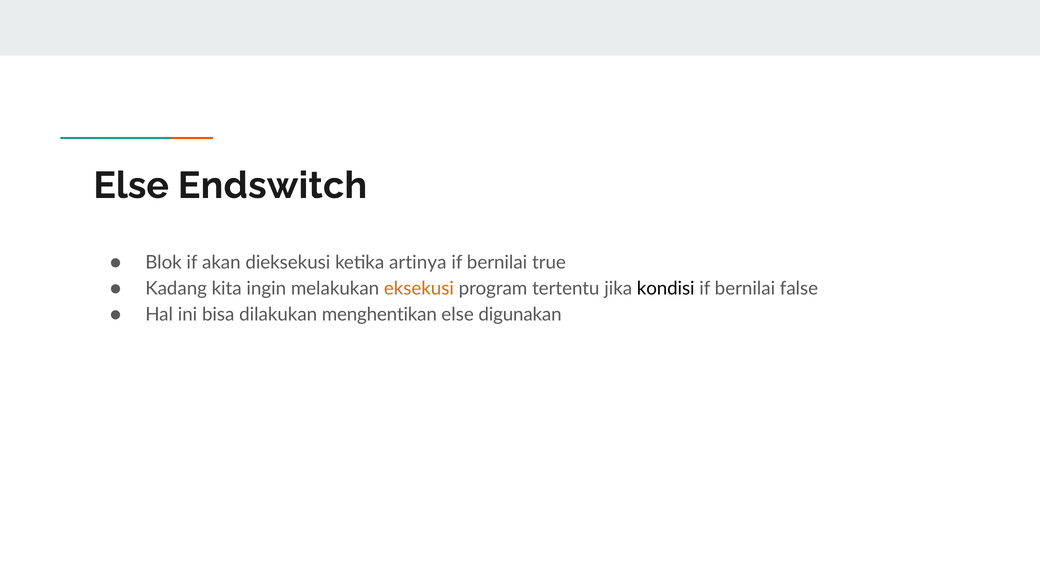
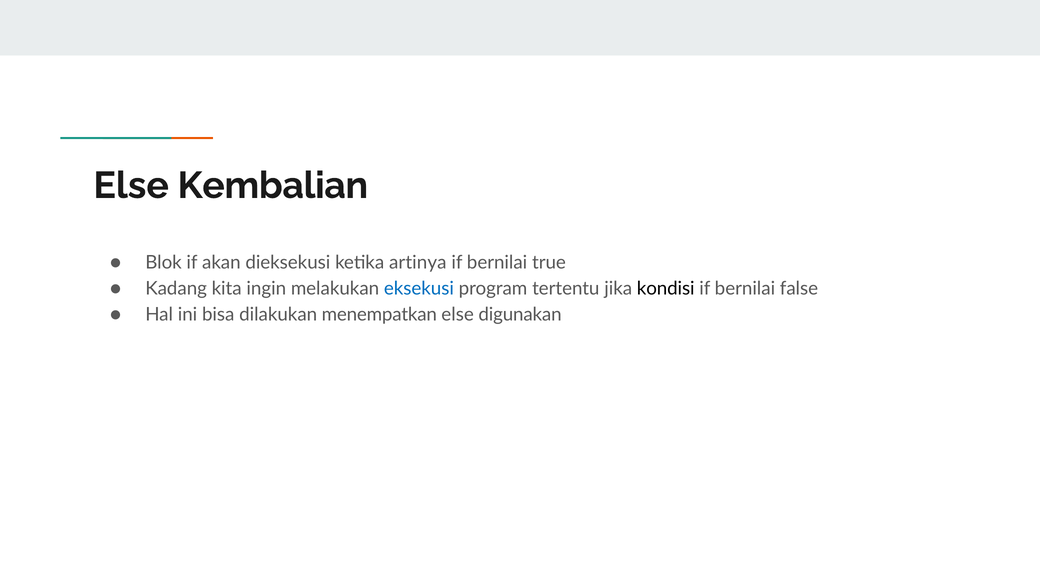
Endswitch: Endswitch -> Kembalian (273, 186)
eksekusi colour: orange -> blue (419, 289)
menghentikan: menghentikan -> menempatkan (379, 315)
